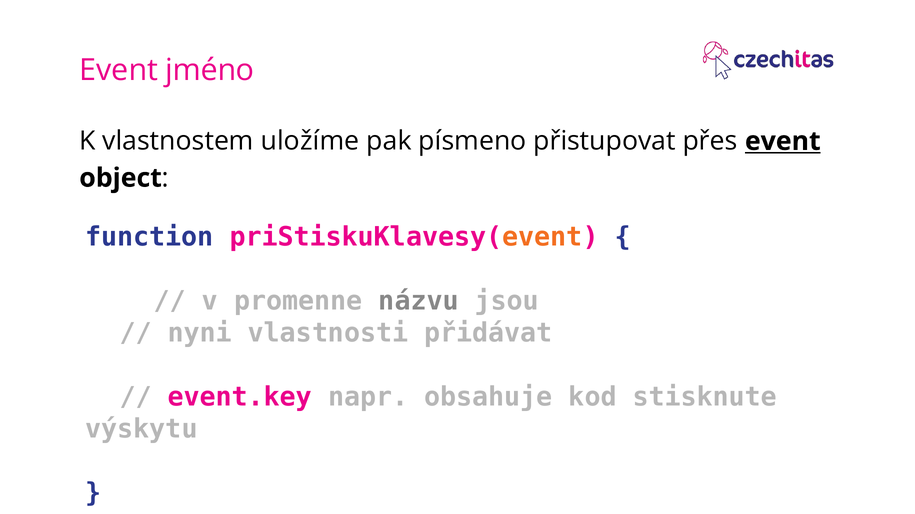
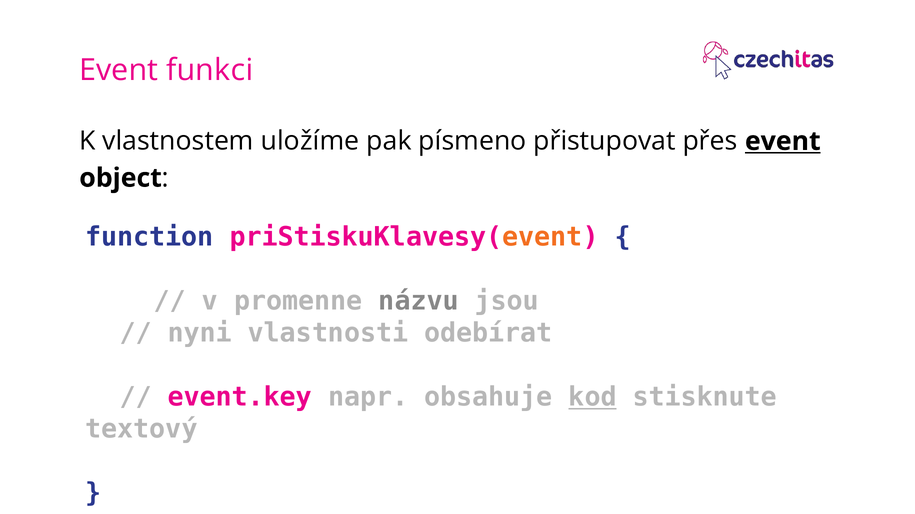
jméno: jméno -> funkci (210, 70)
přidávat: přidávat -> odebírat (488, 334)
kod underline: none -> present (593, 398)
výskytu: výskytu -> textový (141, 430)
